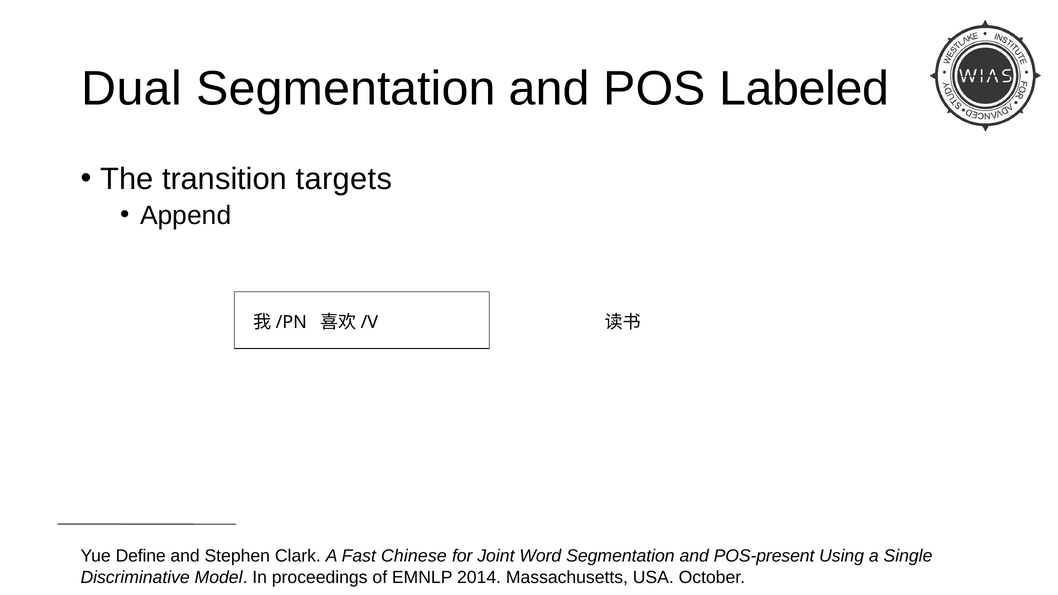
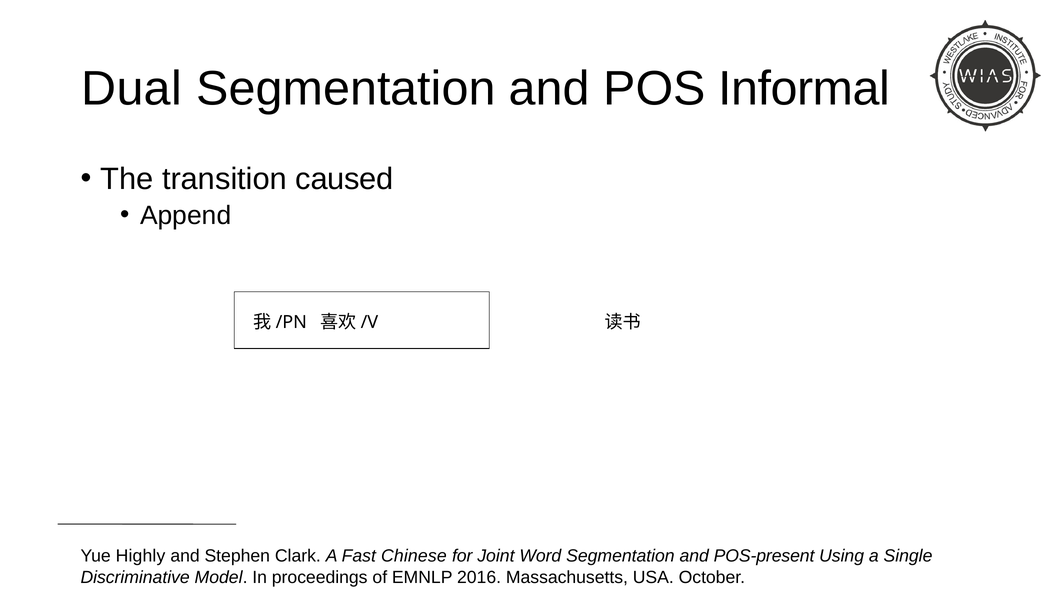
Labeled: Labeled -> Informal (804, 89)
targets: targets -> caused (344, 179)
Define: Define -> Highly (141, 556)
2014: 2014 -> 2016 (479, 577)
